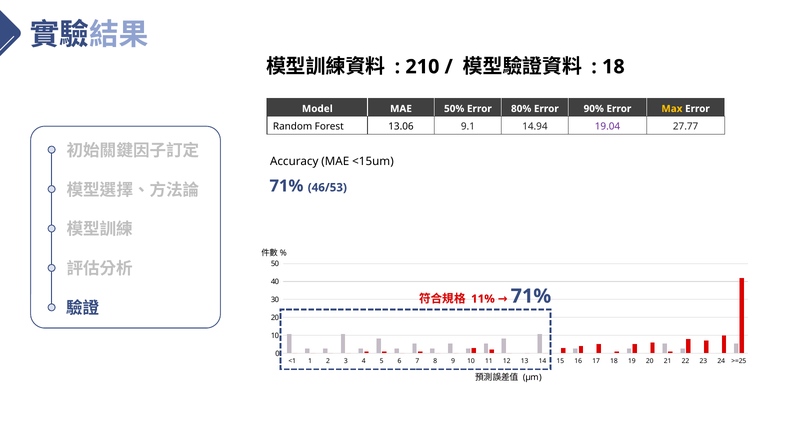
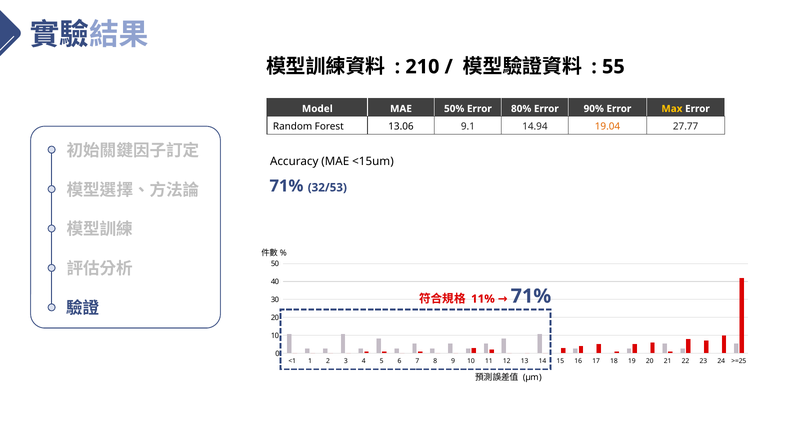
18: 18 -> 55 (613, 67)
19.04 colour: purple -> orange (607, 127)
46/53: 46/53 -> 32/53 (327, 188)
